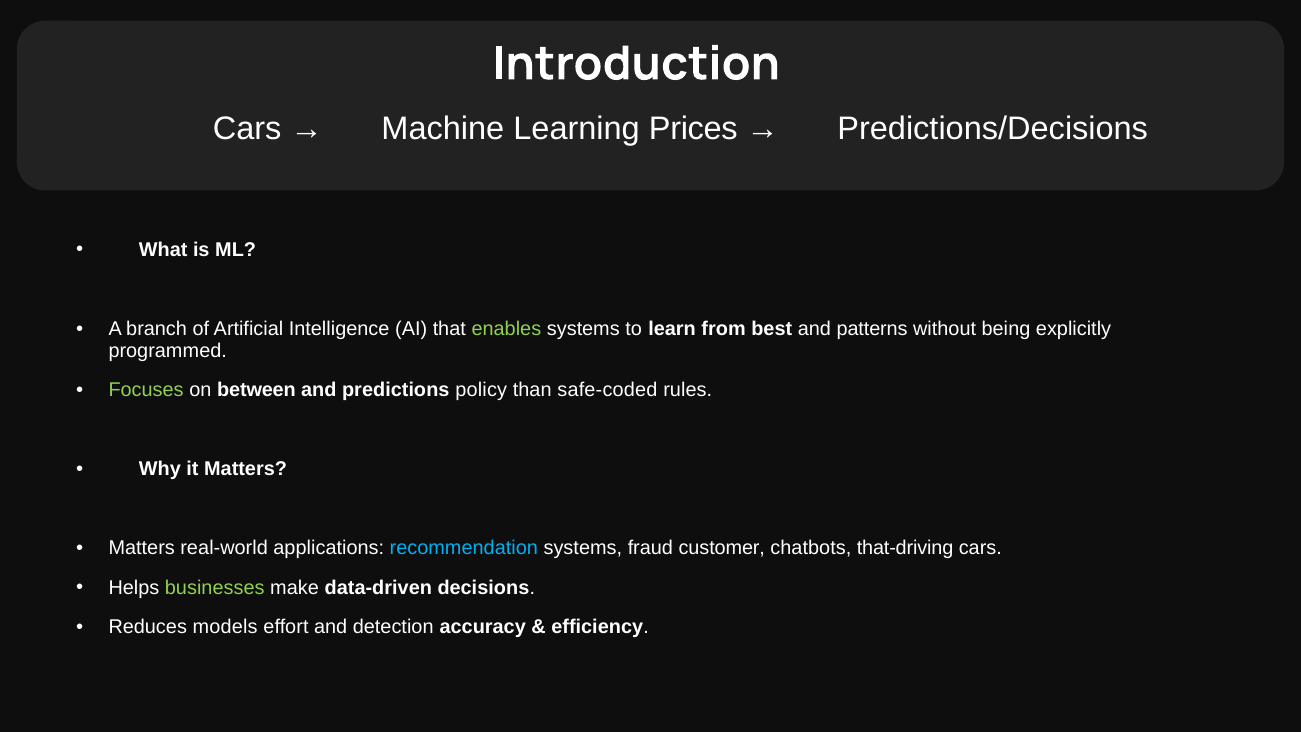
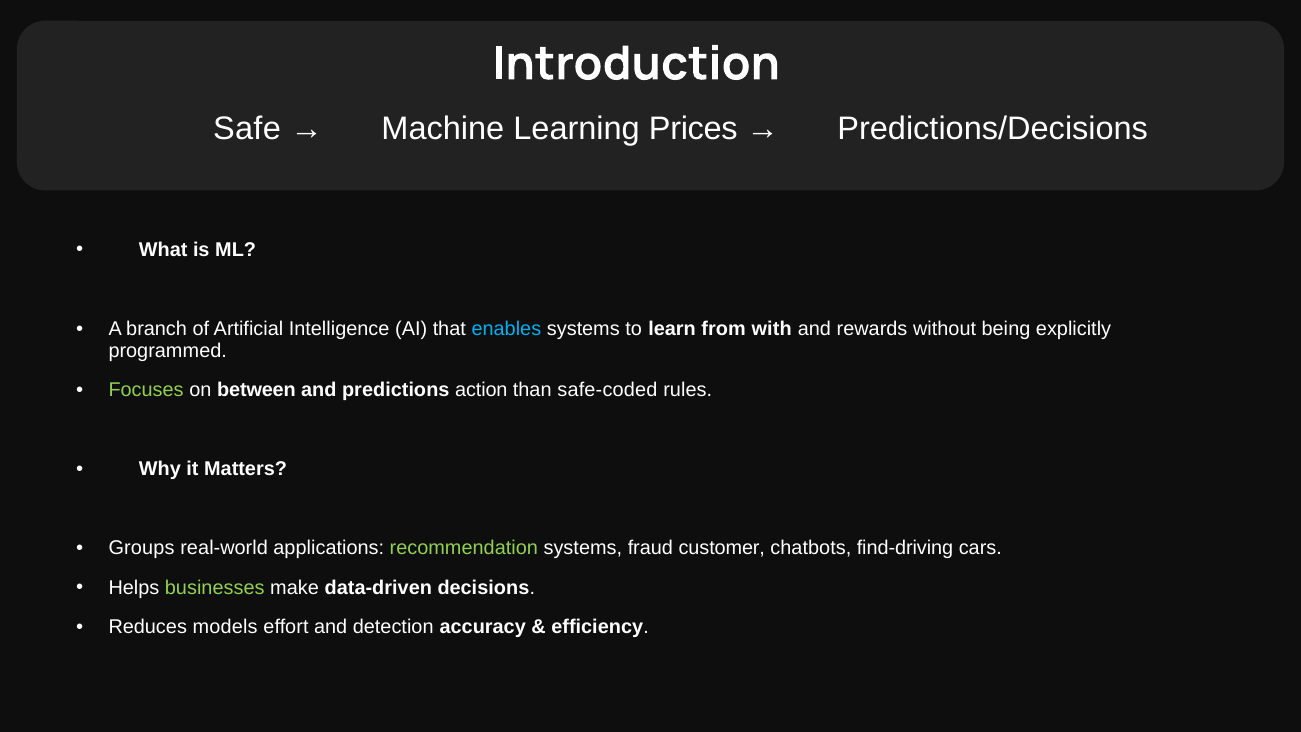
Cars: Cars -> Safe (247, 129)
enables colour: light green -> light blue (506, 329)
best: best -> with (772, 329)
patterns: patterns -> rewards (872, 329)
policy: policy -> action (481, 390)
Matters: Matters -> Groups (142, 548)
recommendation colour: light blue -> light green (464, 548)
that-driving: that-driving -> find-driving (905, 548)
